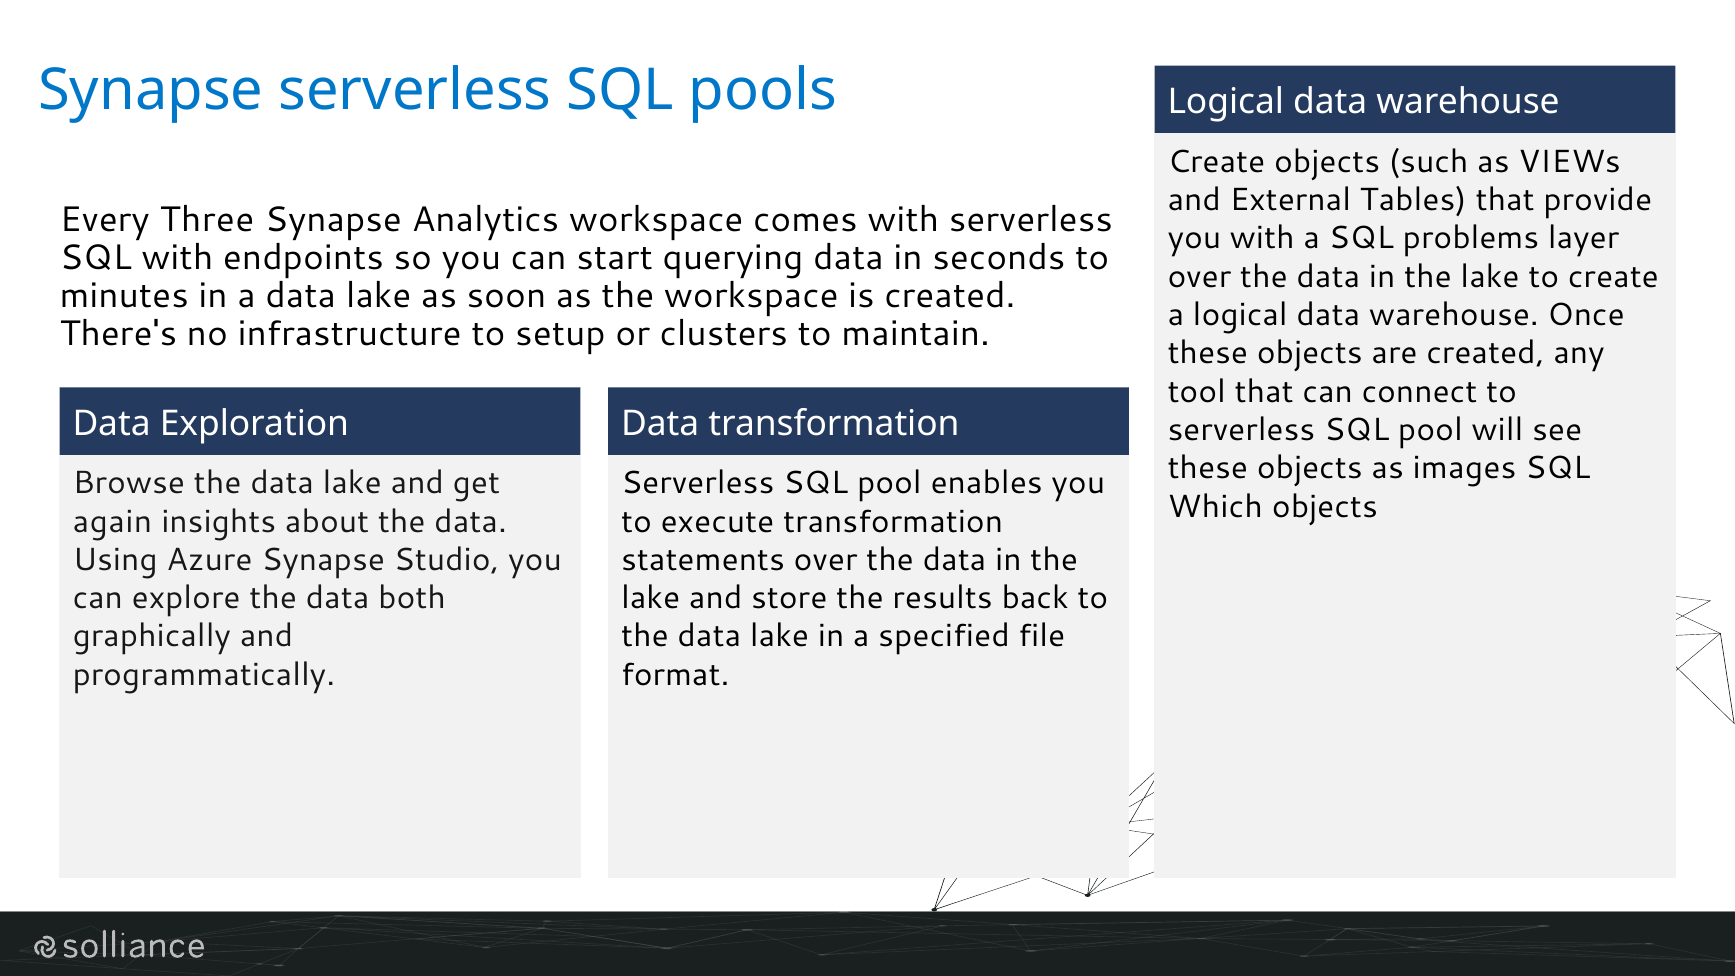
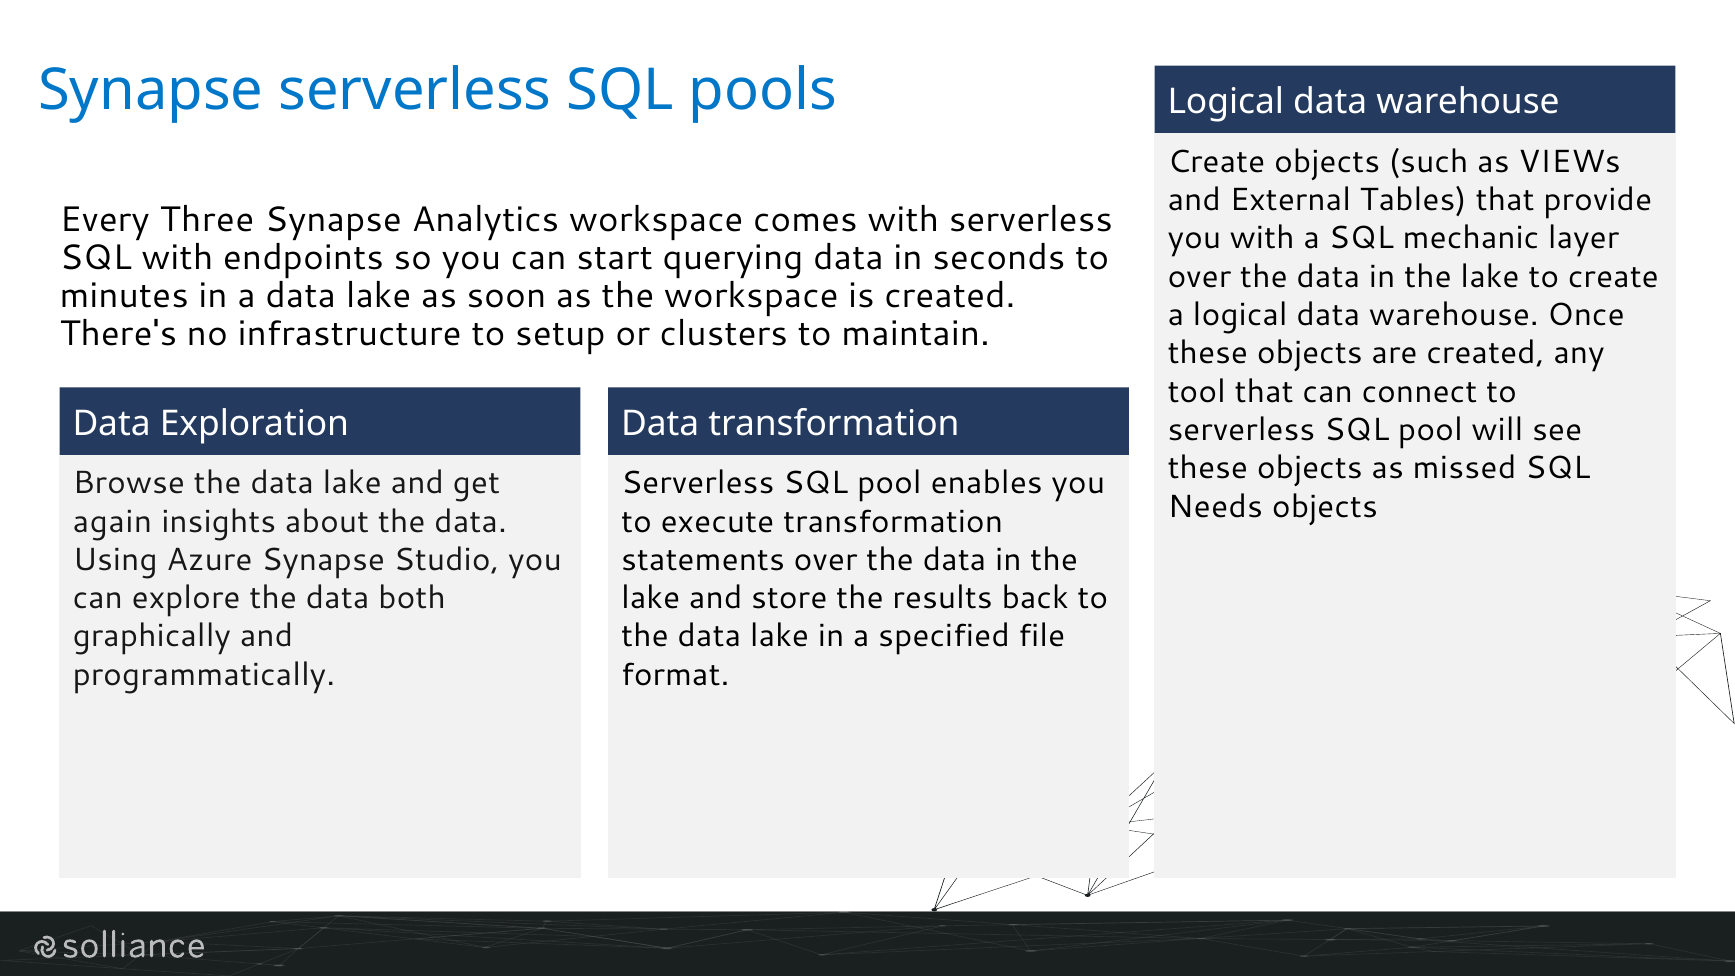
problems: problems -> mechanic (1471, 238)
images: images -> missed (1465, 468)
Which: Which -> Needs (1215, 507)
